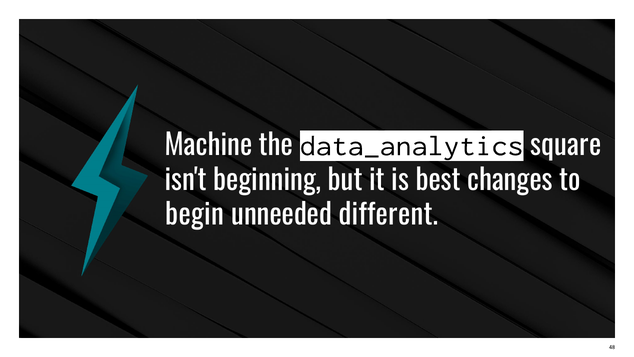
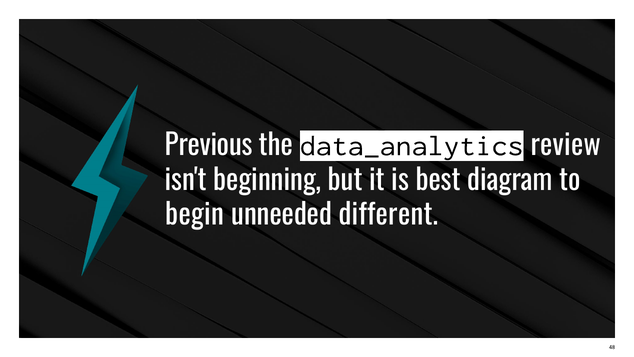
Machine: Machine -> Previous (209, 145)
square: square -> review (566, 145)
changes: changes -> diagram (510, 180)
